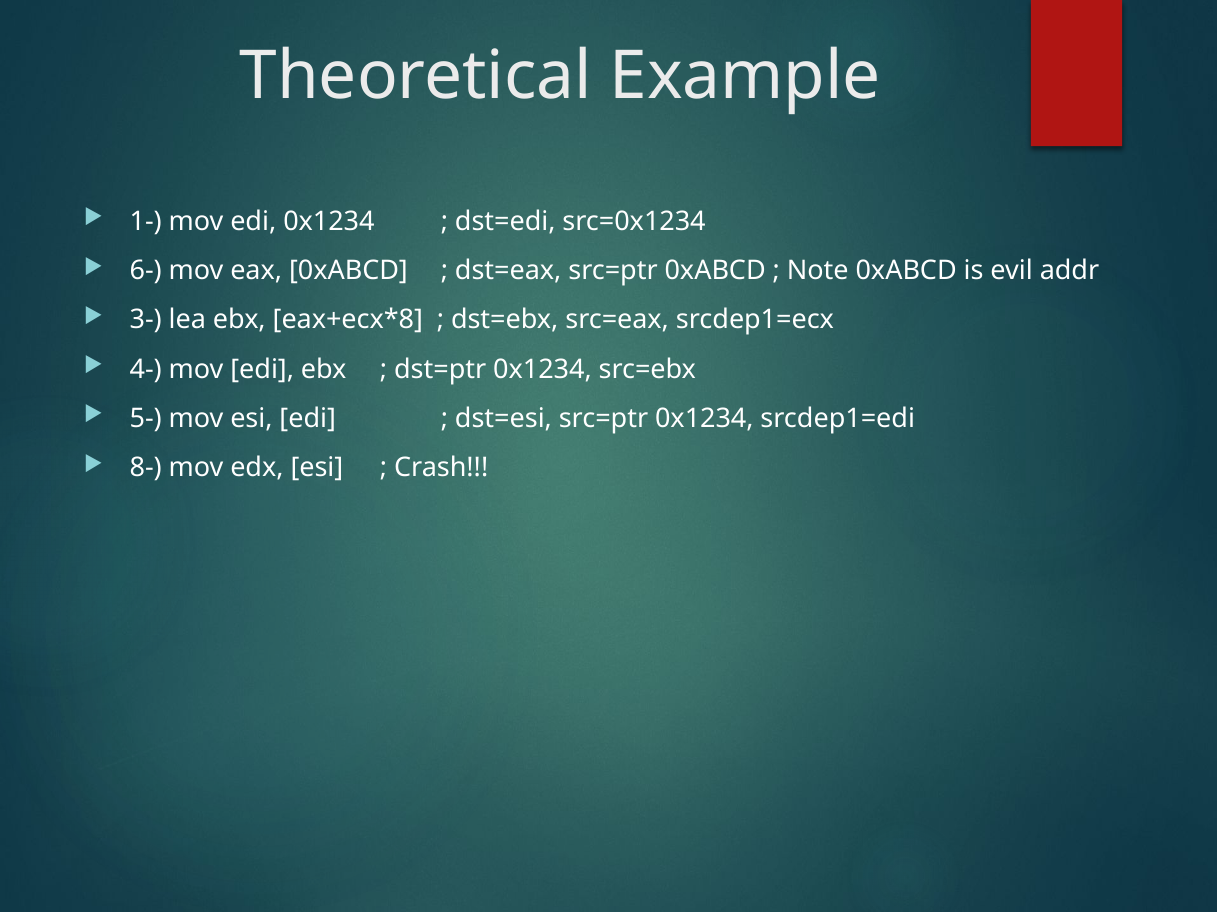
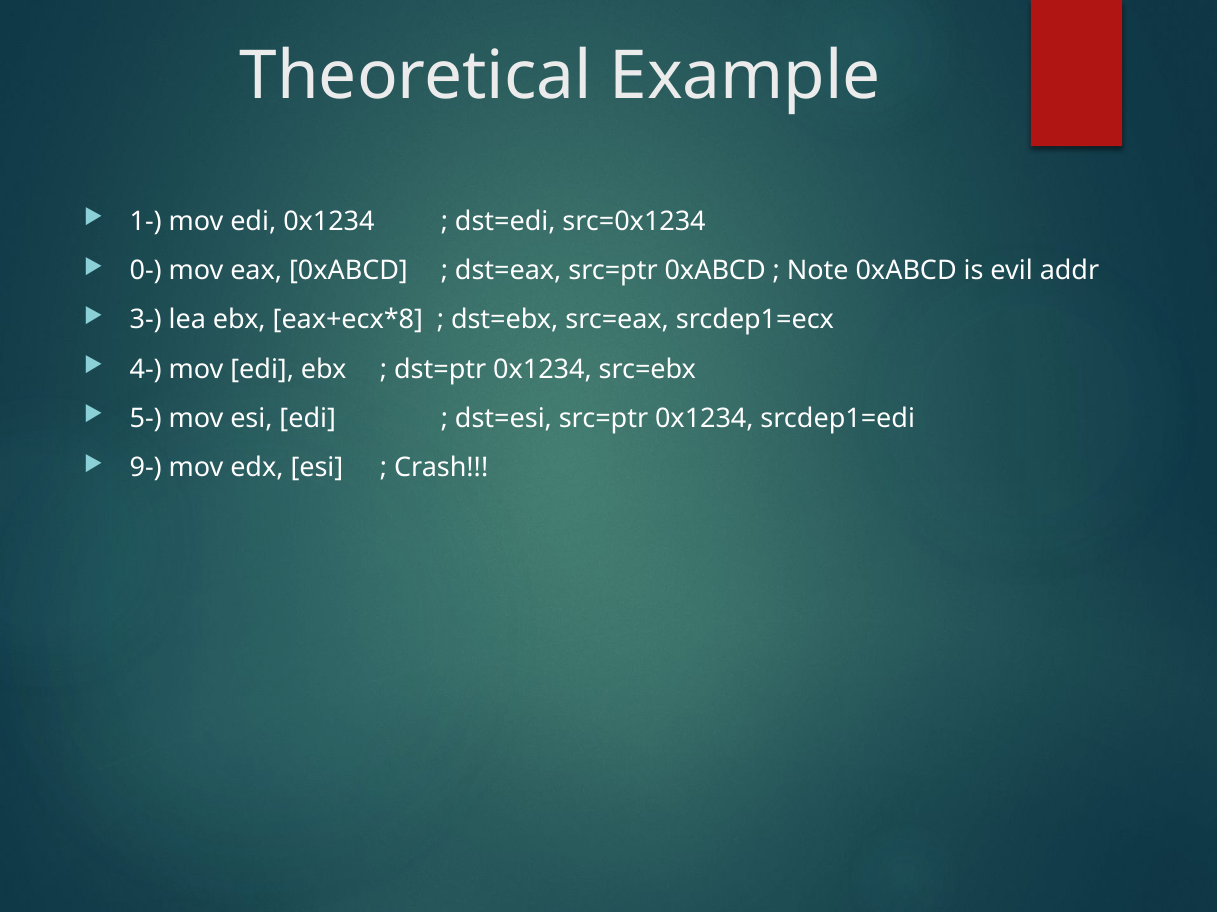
6-: 6- -> 0- (146, 271)
8-: 8- -> 9- (146, 468)
